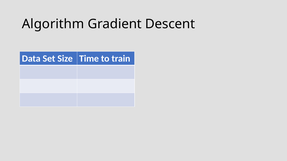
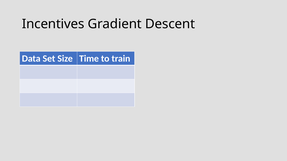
Algorithm: Algorithm -> Incentives (53, 24)
